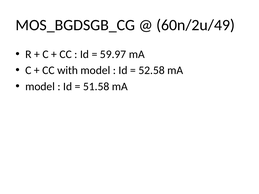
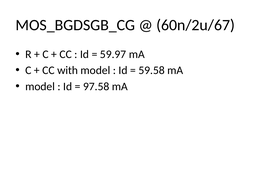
60n/2u/49: 60n/2u/49 -> 60n/2u/67 (196, 25)
52.58: 52.58 -> 59.58 (152, 70)
51.58: 51.58 -> 97.58 (96, 87)
